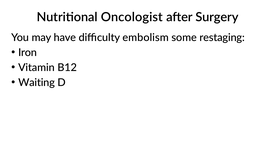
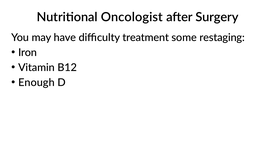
embolism: embolism -> treatment (146, 38)
Waiting: Waiting -> Enough (36, 83)
